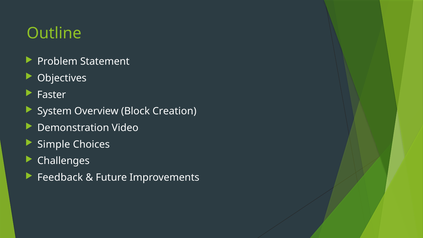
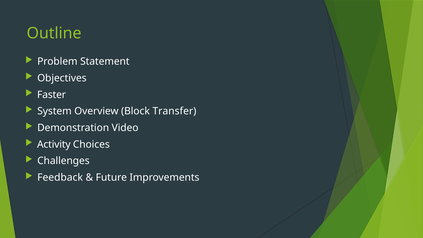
Creation: Creation -> Transfer (174, 111)
Simple: Simple -> Activity (54, 144)
